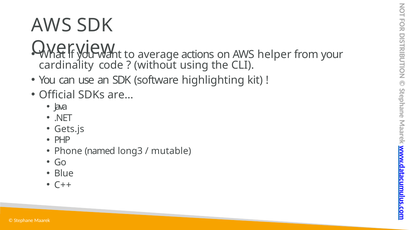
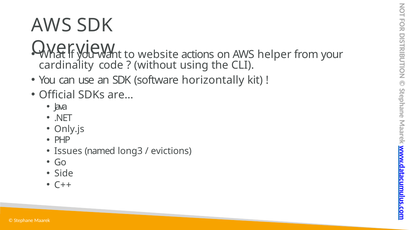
average: average -> website (158, 55)
highlighting: highlighting -> horizontally (213, 80)
Gets.js: Gets.js -> Only.js (69, 129)
Phone: Phone -> Issues (68, 151)
mutable: mutable -> evictions (171, 151)
Blue: Blue -> Side (64, 173)
